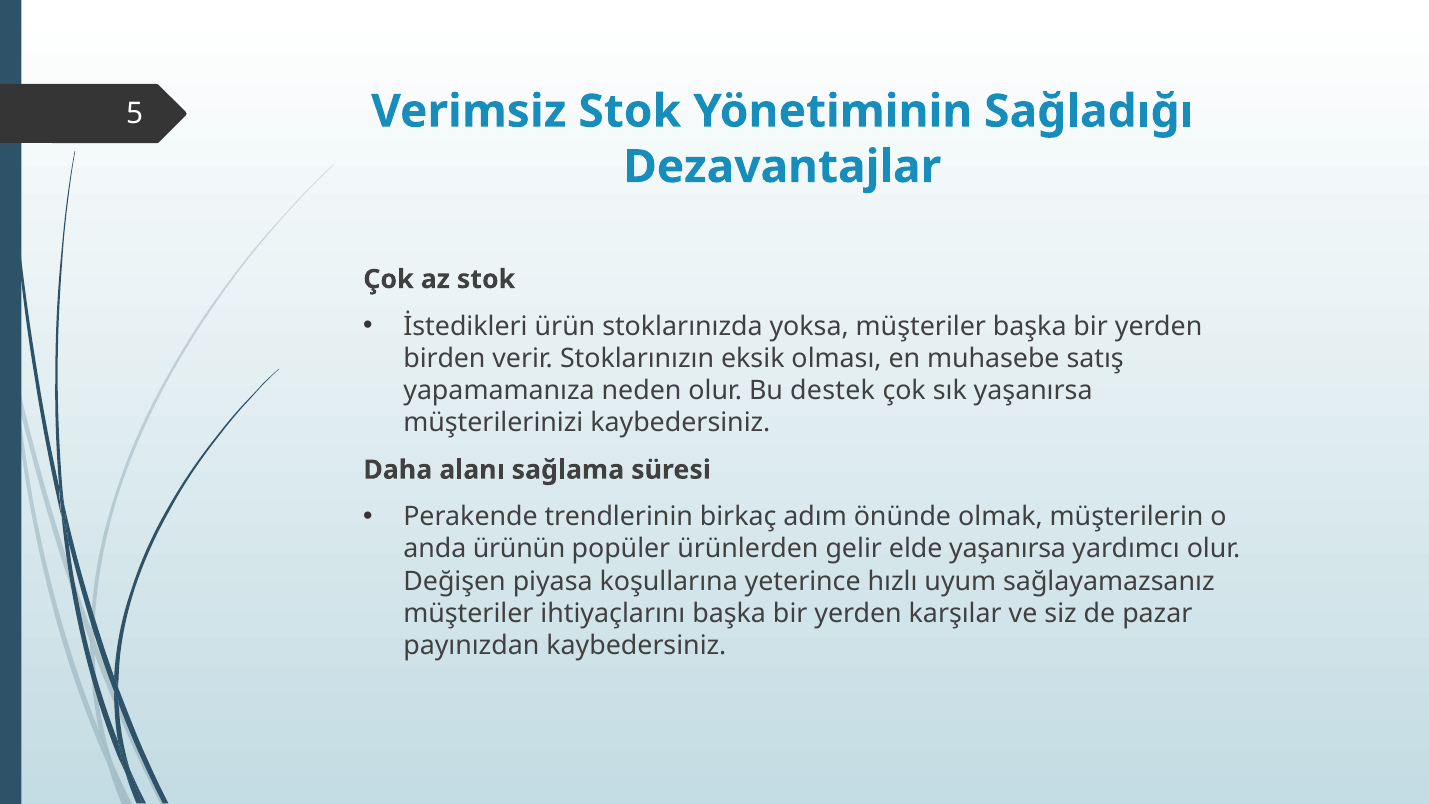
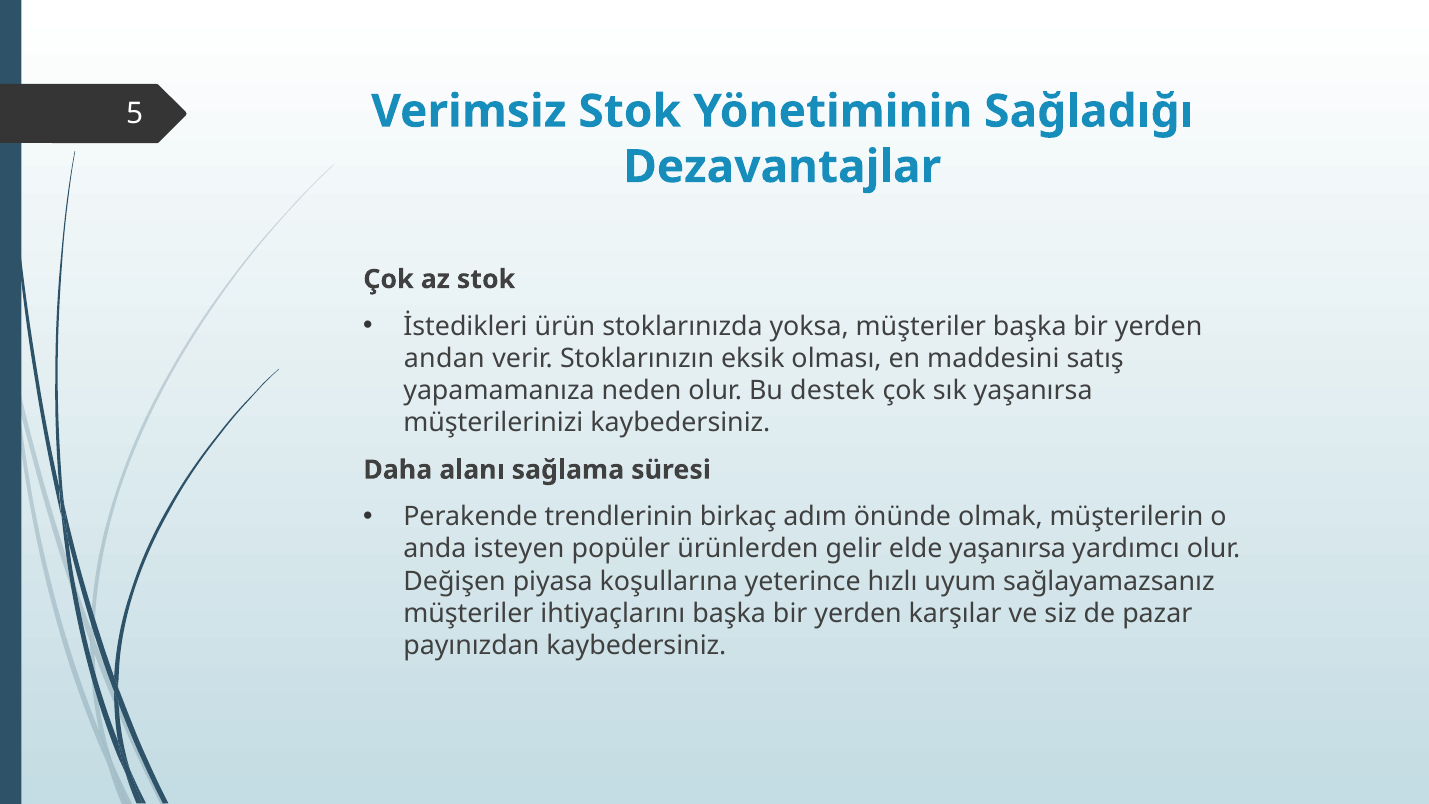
birden: birden -> andan (444, 358)
muhasebe: muhasebe -> maddesini (993, 358)
ürünün: ürünün -> isteyen (519, 549)
